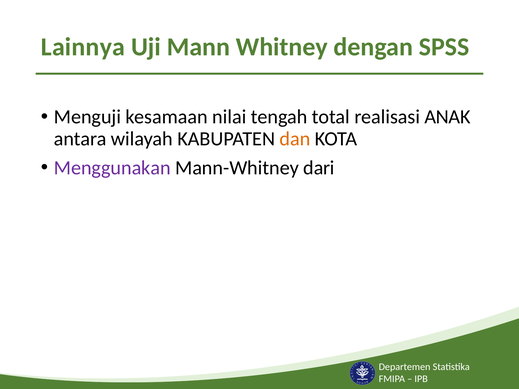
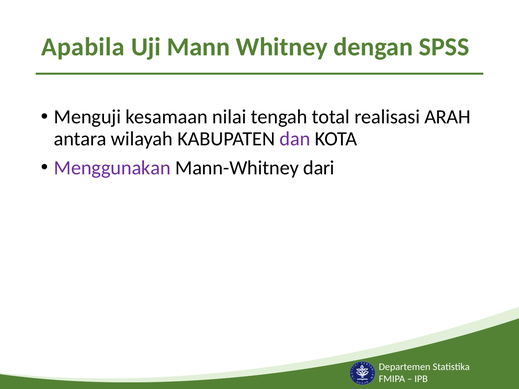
Lainnya: Lainnya -> Apabila (83, 47)
ANAK: ANAK -> ARAH (447, 117)
dan colour: orange -> purple (295, 139)
